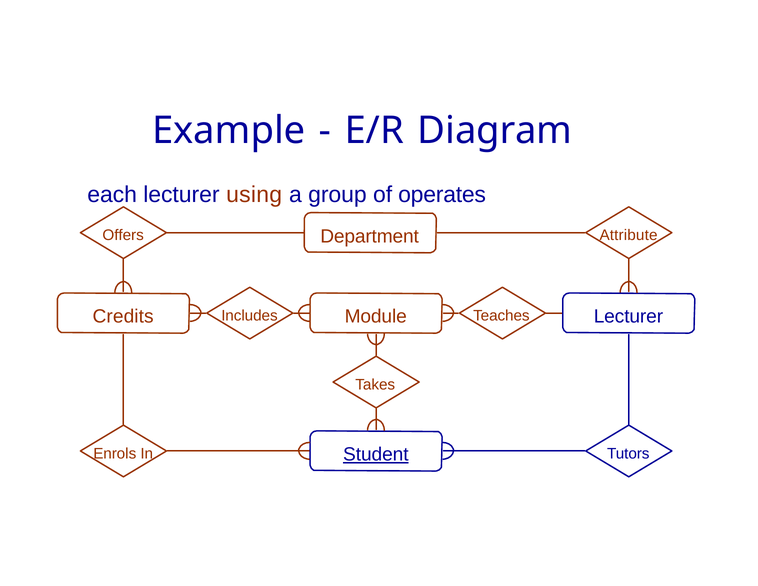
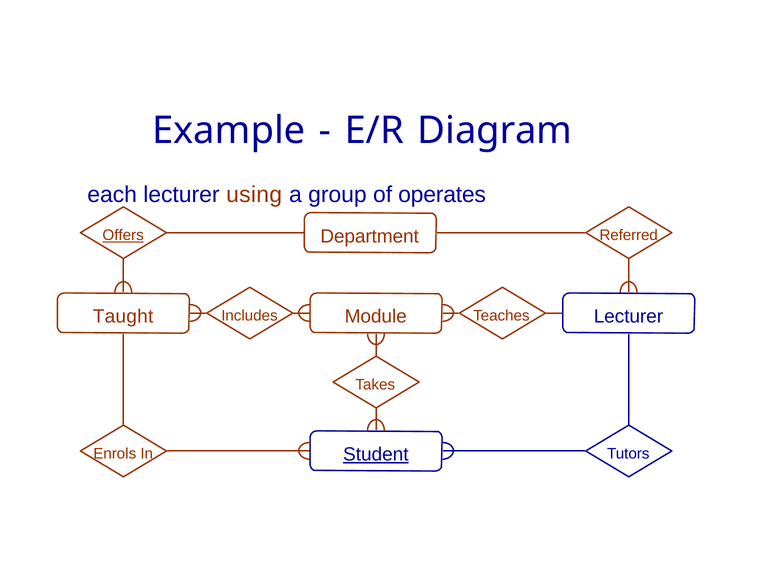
Offers underline: none -> present (123, 235)
Attribute: Attribute -> Referred (629, 235)
Credits: Credits -> Taught (123, 317)
